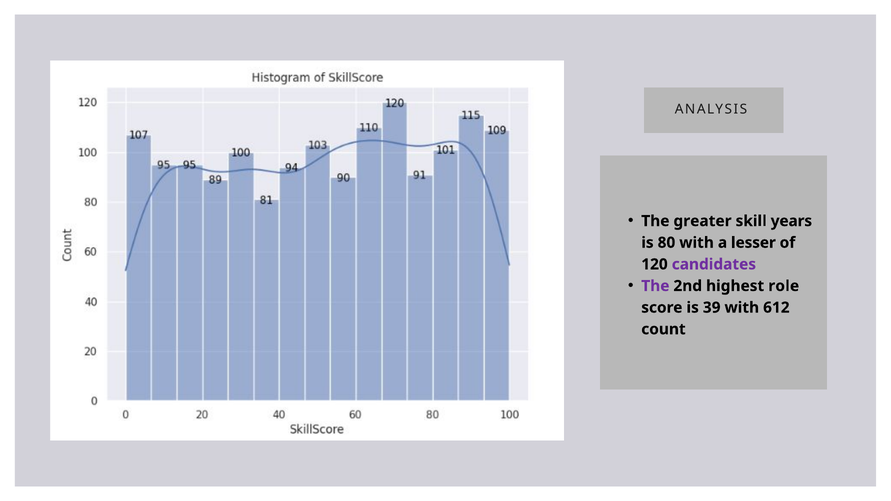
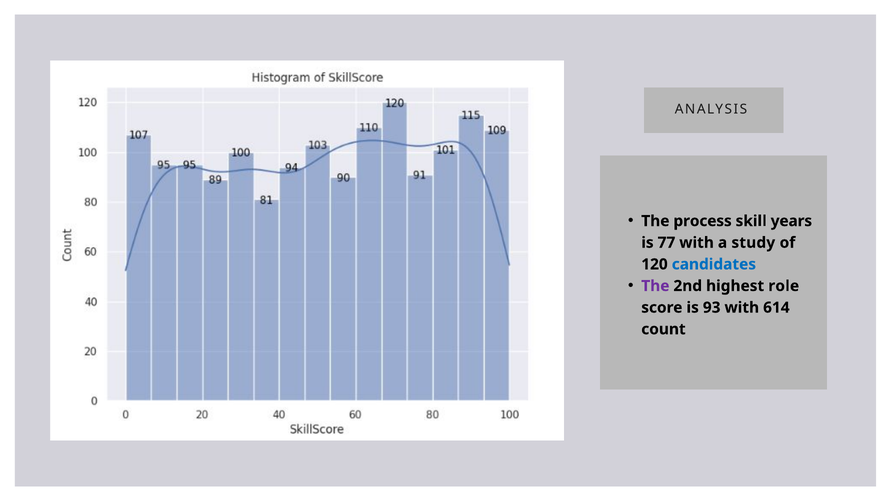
greater: greater -> process (703, 221)
80: 80 -> 77 (666, 243)
lesser: lesser -> study (753, 243)
candidates colour: purple -> blue (714, 264)
39: 39 -> 93 (712, 308)
612: 612 -> 614 (776, 308)
